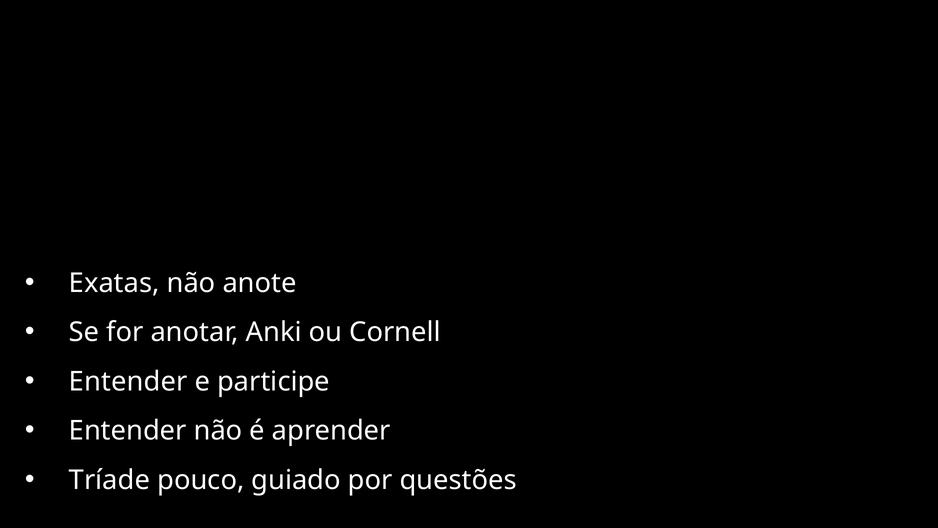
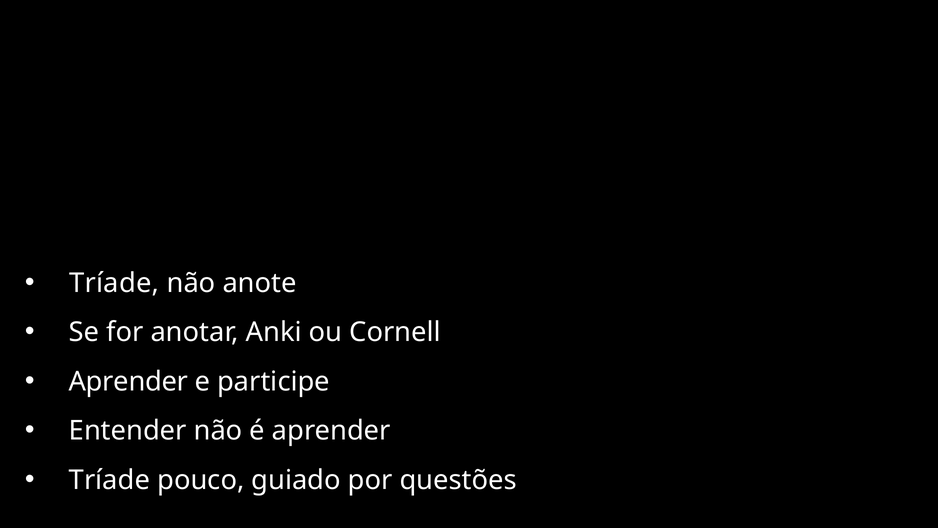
Exatas: Exatas -> Tríade (114, 283)
Entender: Entender -> Aprender (128, 381)
